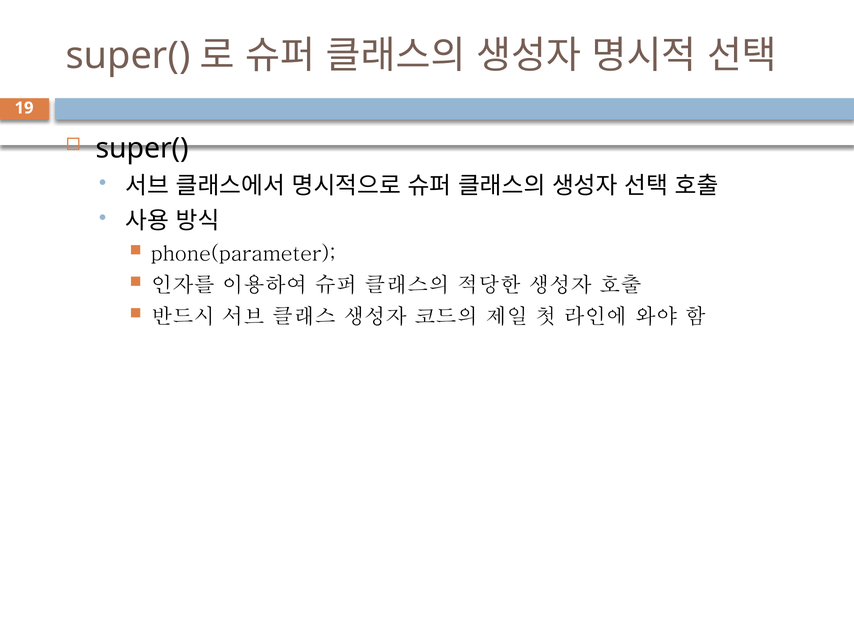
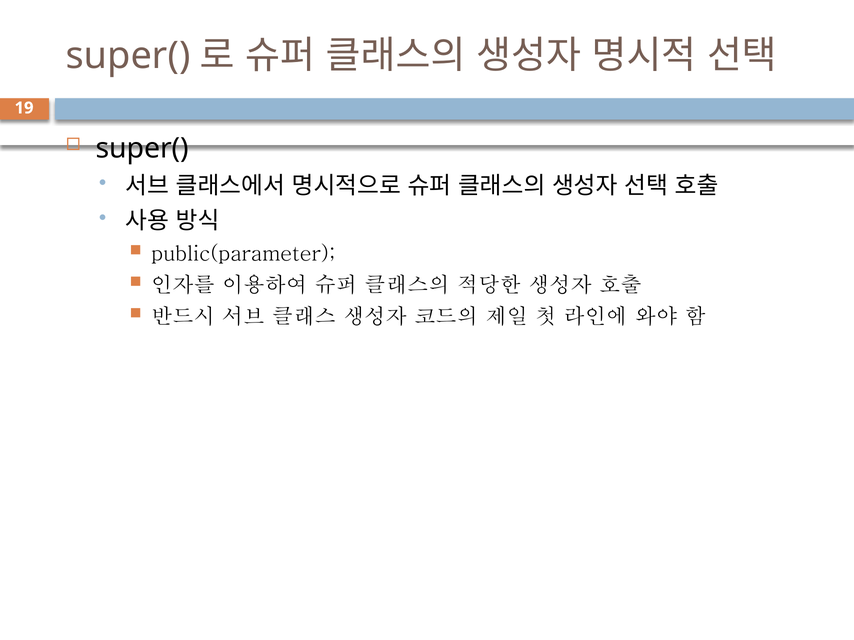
phone(parameter: phone(parameter -> public(parameter (243, 254)
